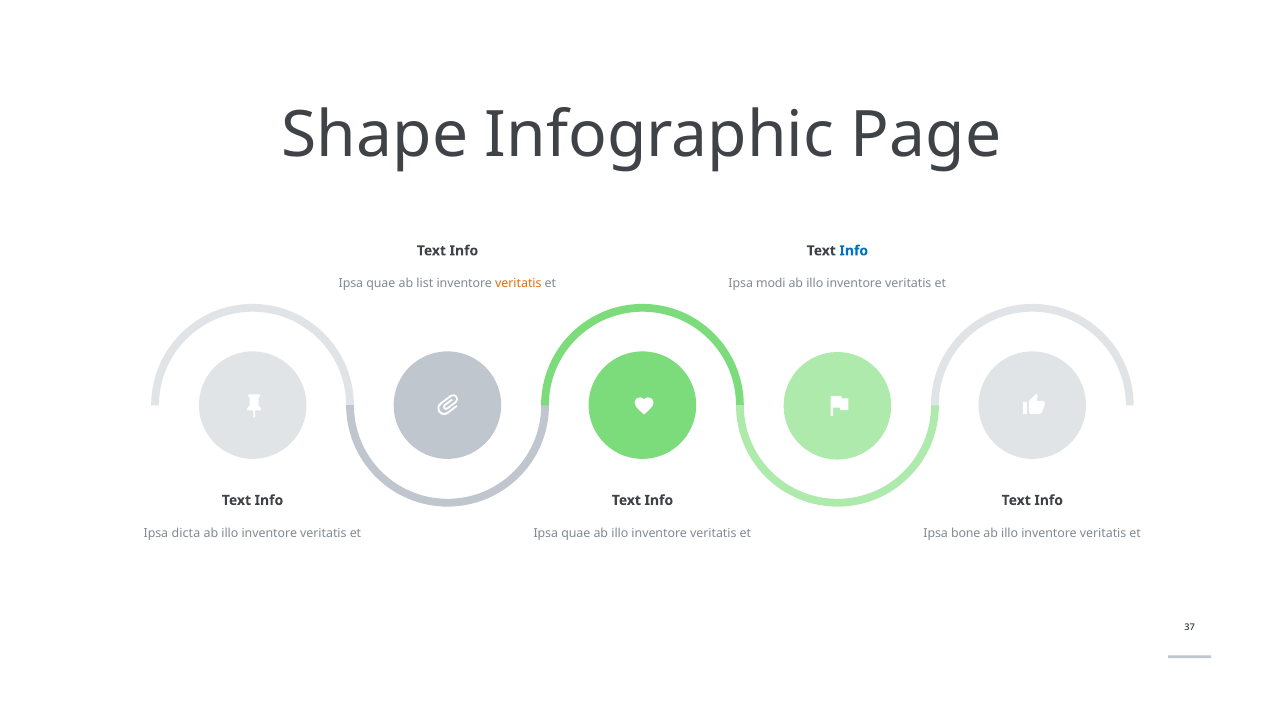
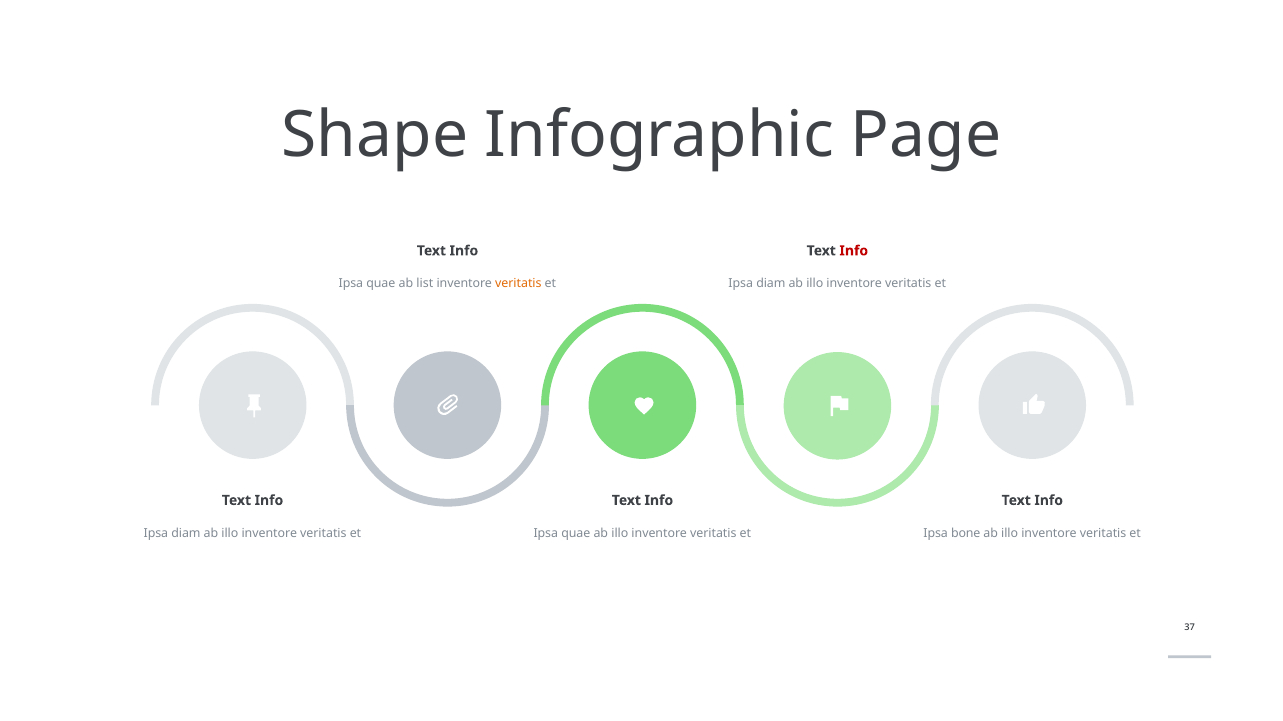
Info colour: blue -> red (854, 251)
modi: modi -> diam (771, 284)
dicta: dicta -> diam (186, 534)
